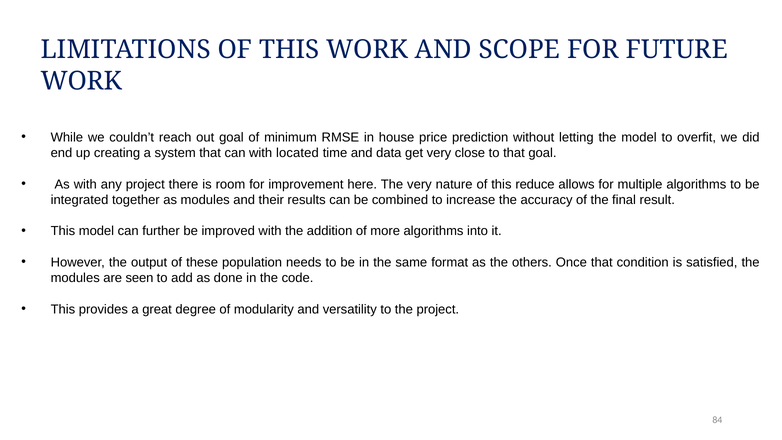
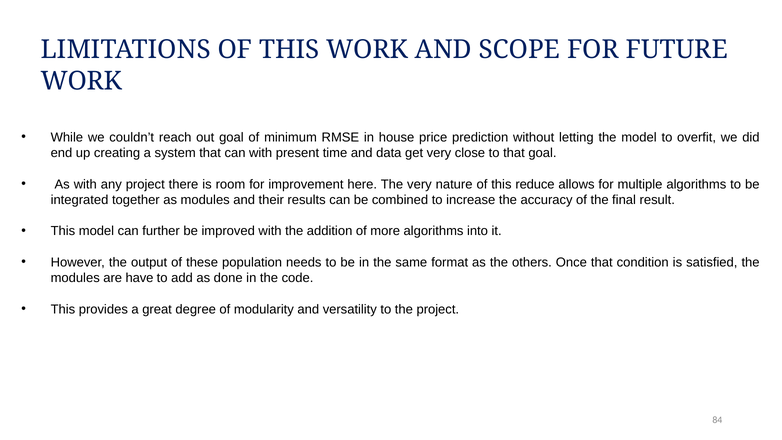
located: located -> present (297, 153)
seen: seen -> have (139, 278)
